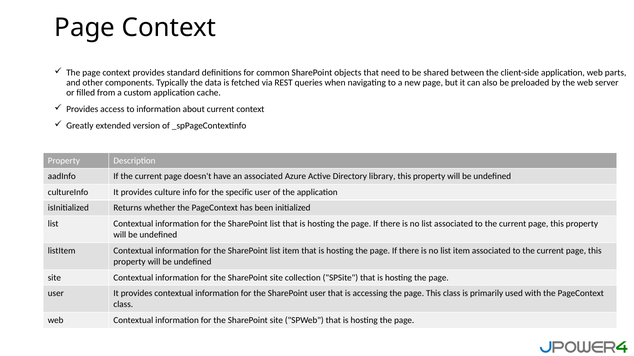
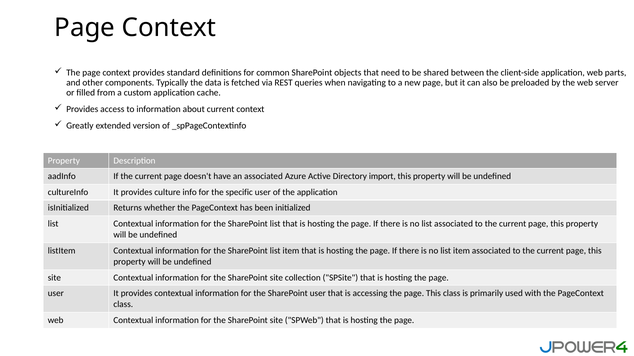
library: library -> import (382, 177)
